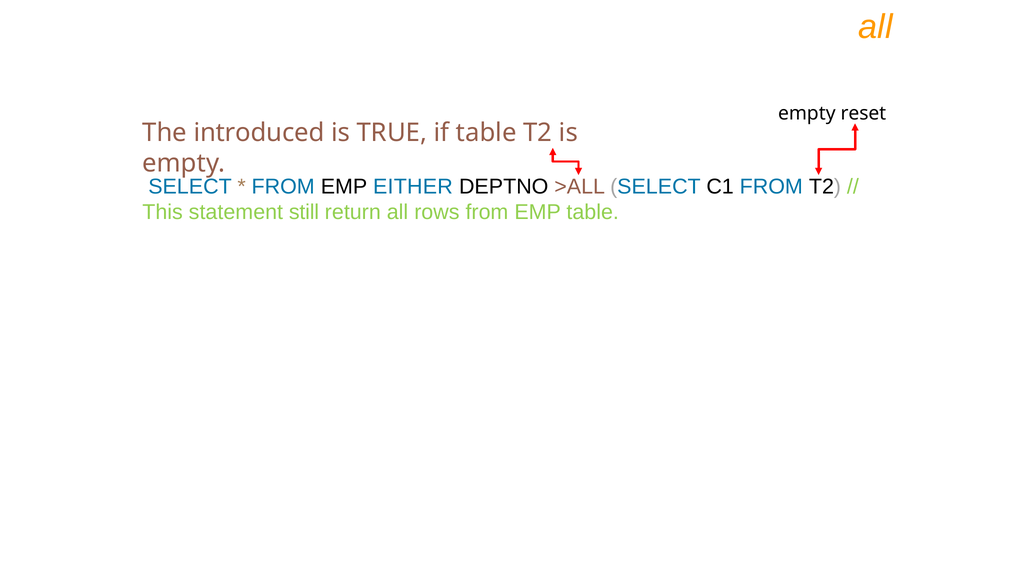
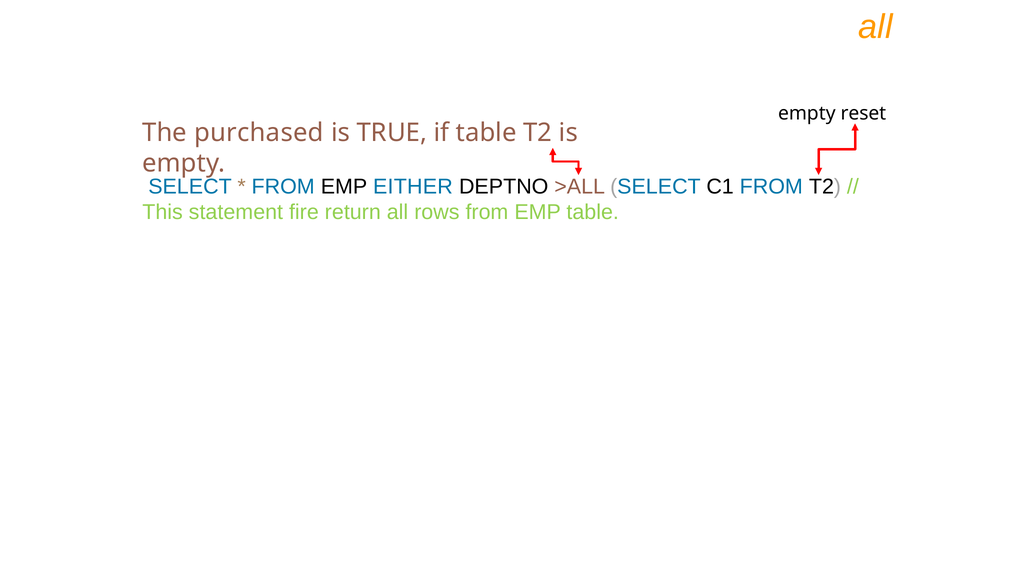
introduced: introduced -> purchased (259, 132)
still: still -> fire (304, 212)
